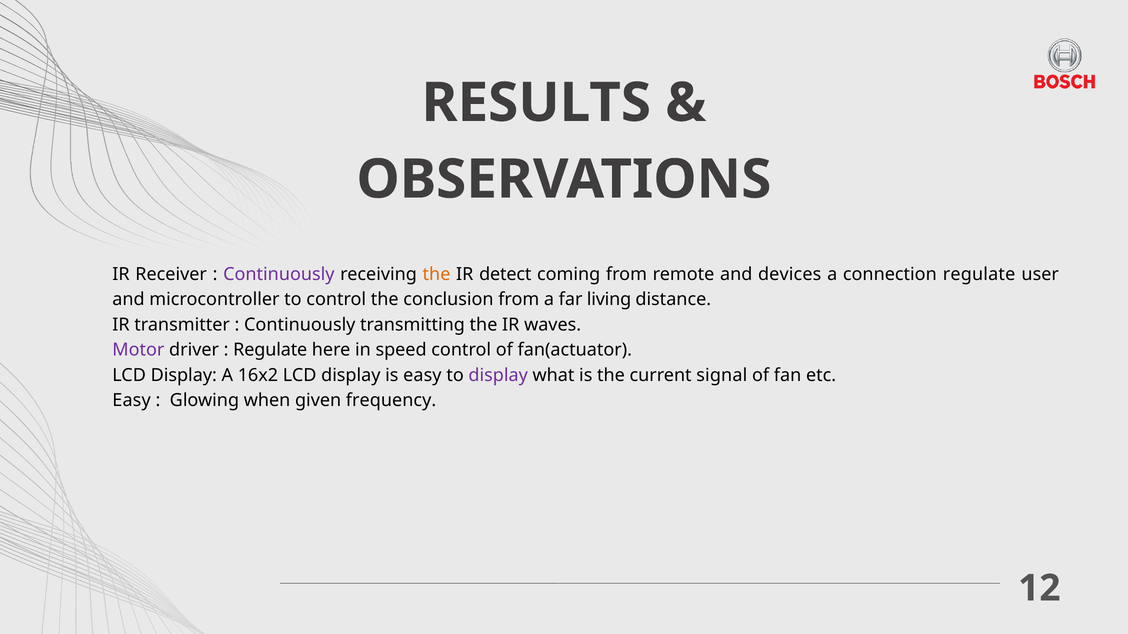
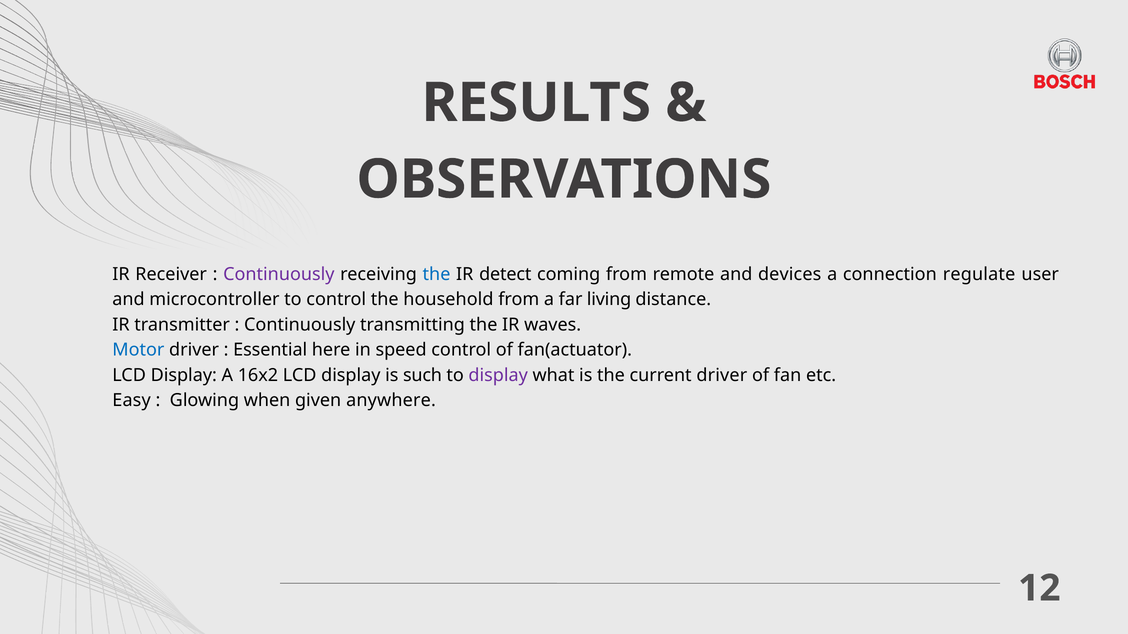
the colour: orange -> blue (437, 275)
conclusion: conclusion -> household (448, 300)
Motor colour: purple -> blue (138, 350)
Regulate: Regulate -> Essential (270, 350)
is easy: easy -> such (422, 375)
current signal: signal -> driver (722, 375)
frequency: frequency -> anywhere (391, 401)
